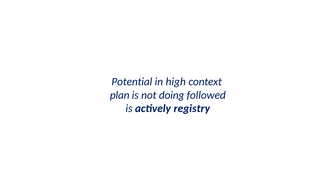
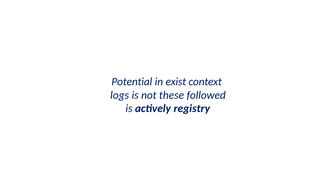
high: high -> exist (176, 82)
plan: plan -> logs (120, 95)
doing: doing -> these (172, 95)
